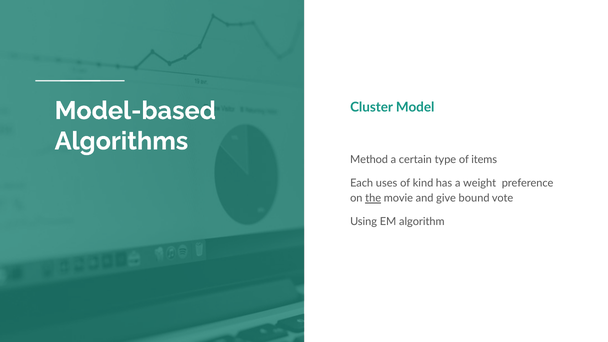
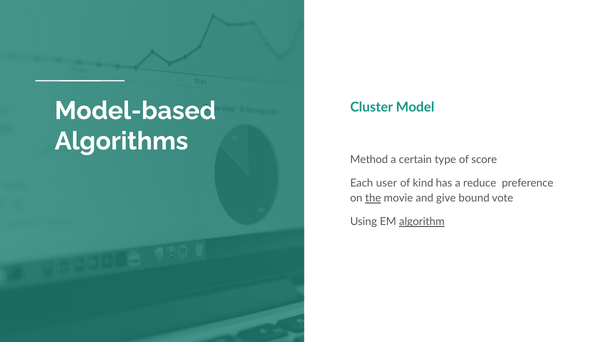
items: items -> score (484, 159)
uses: uses -> user (387, 183)
weight: weight -> reduce (480, 183)
algorithm underline: none -> present (422, 222)
